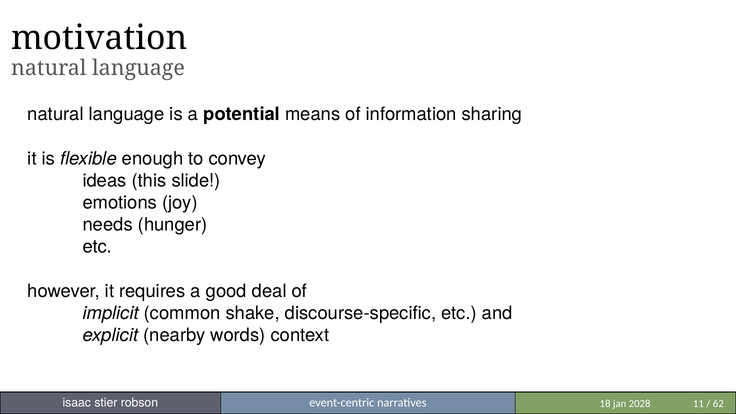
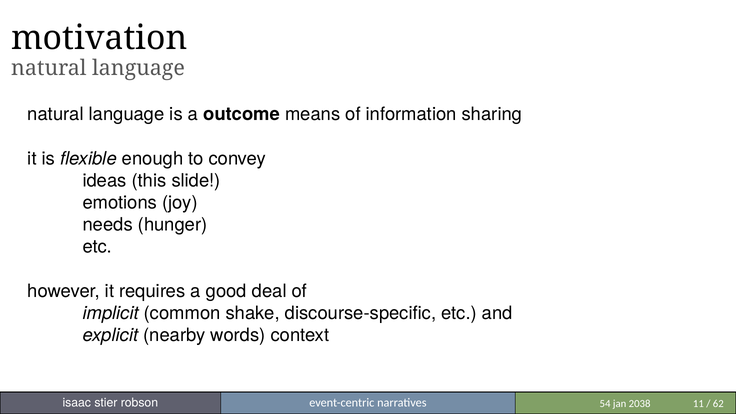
potential: potential -> outcome (242, 114)
18: 18 -> 54 (605, 404)
2028: 2028 -> 2038 (640, 404)
